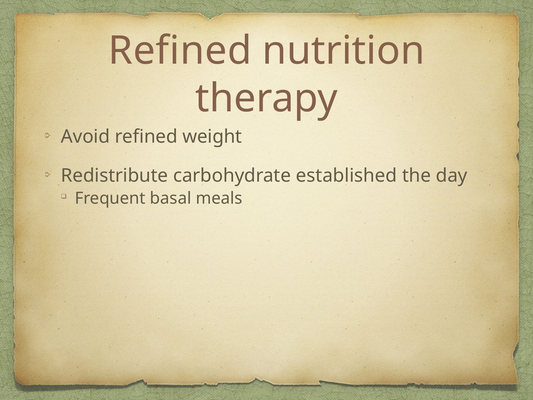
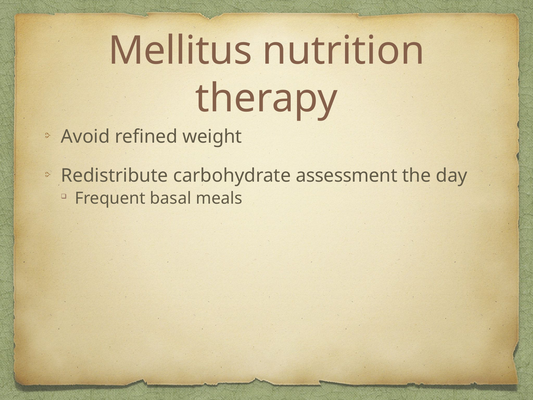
Refined: Refined -> Mellitus (180, 51)
established: established -> assessment (347, 176)
